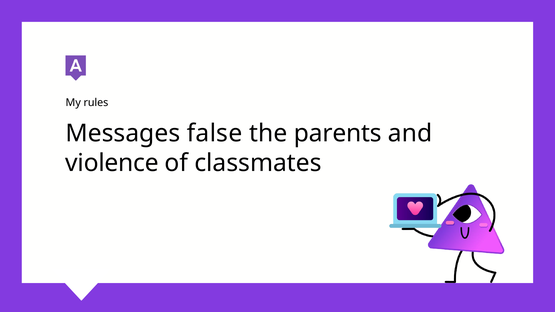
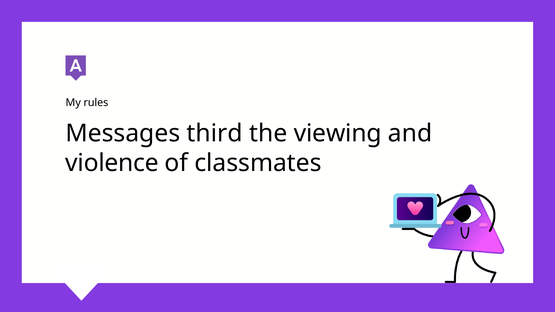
false: false -> third (215, 133)
parents: parents -> viewing (338, 133)
